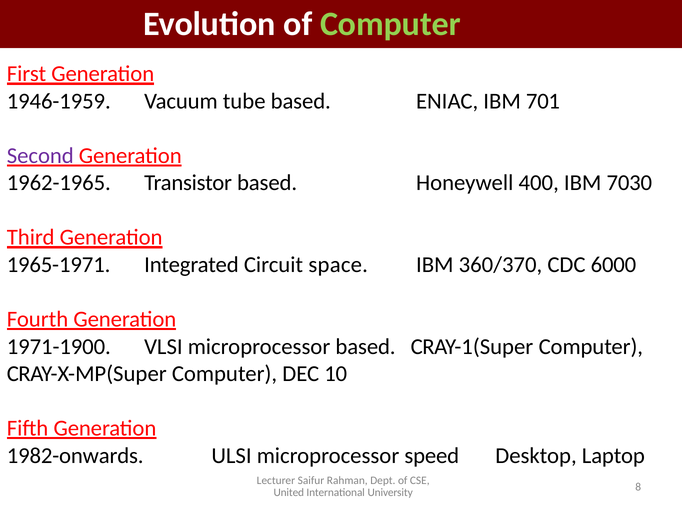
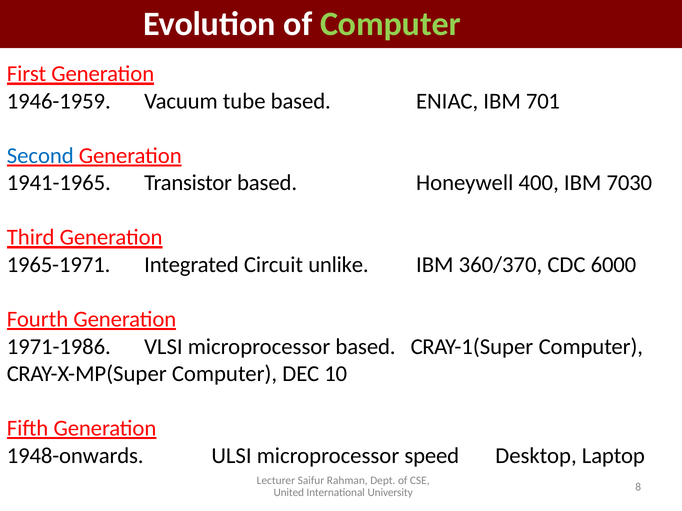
Second colour: purple -> blue (40, 156)
1962-1965: 1962-1965 -> 1941-1965 (59, 183)
space: space -> unlike (338, 265)
1971-1900: 1971-1900 -> 1971-1986 (59, 347)
1982-onwards: 1982-onwards -> 1948-onwards (75, 456)
